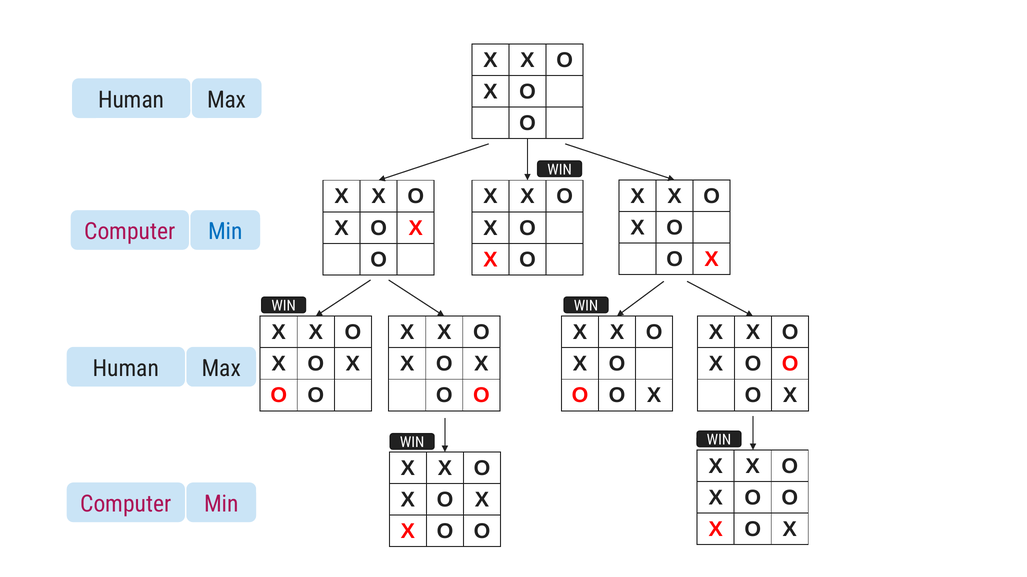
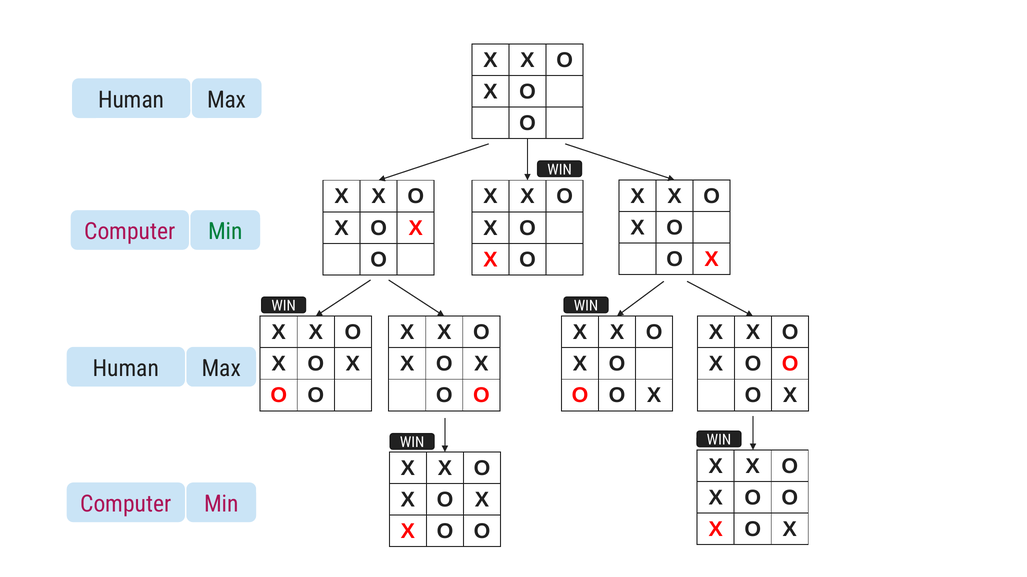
Min colour: blue -> green (225, 232)
